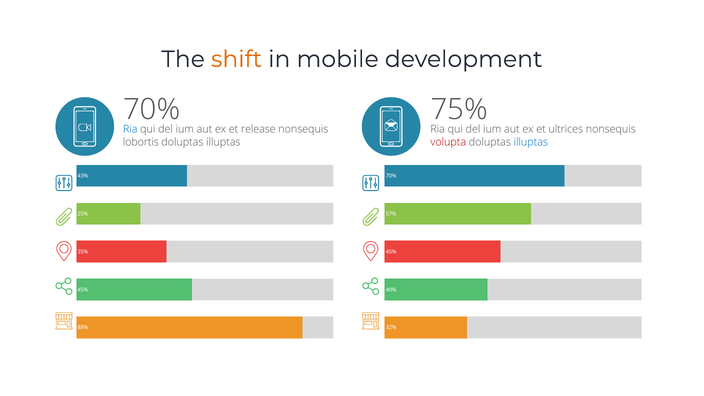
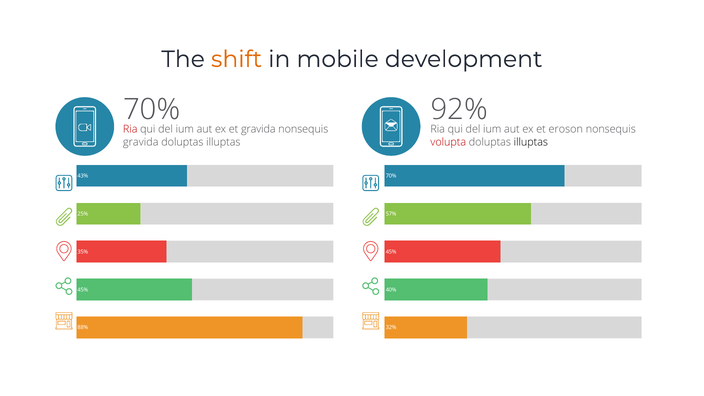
75%: 75% -> 92% (459, 109)
Ria colour: blue -> red (130, 129)
et release: release -> gravida (258, 129)
ultrices: ultrices -> eroson (566, 129)
lobortis: lobortis -> gravida (141, 142)
illuptas colour: blue -> black (531, 142)
